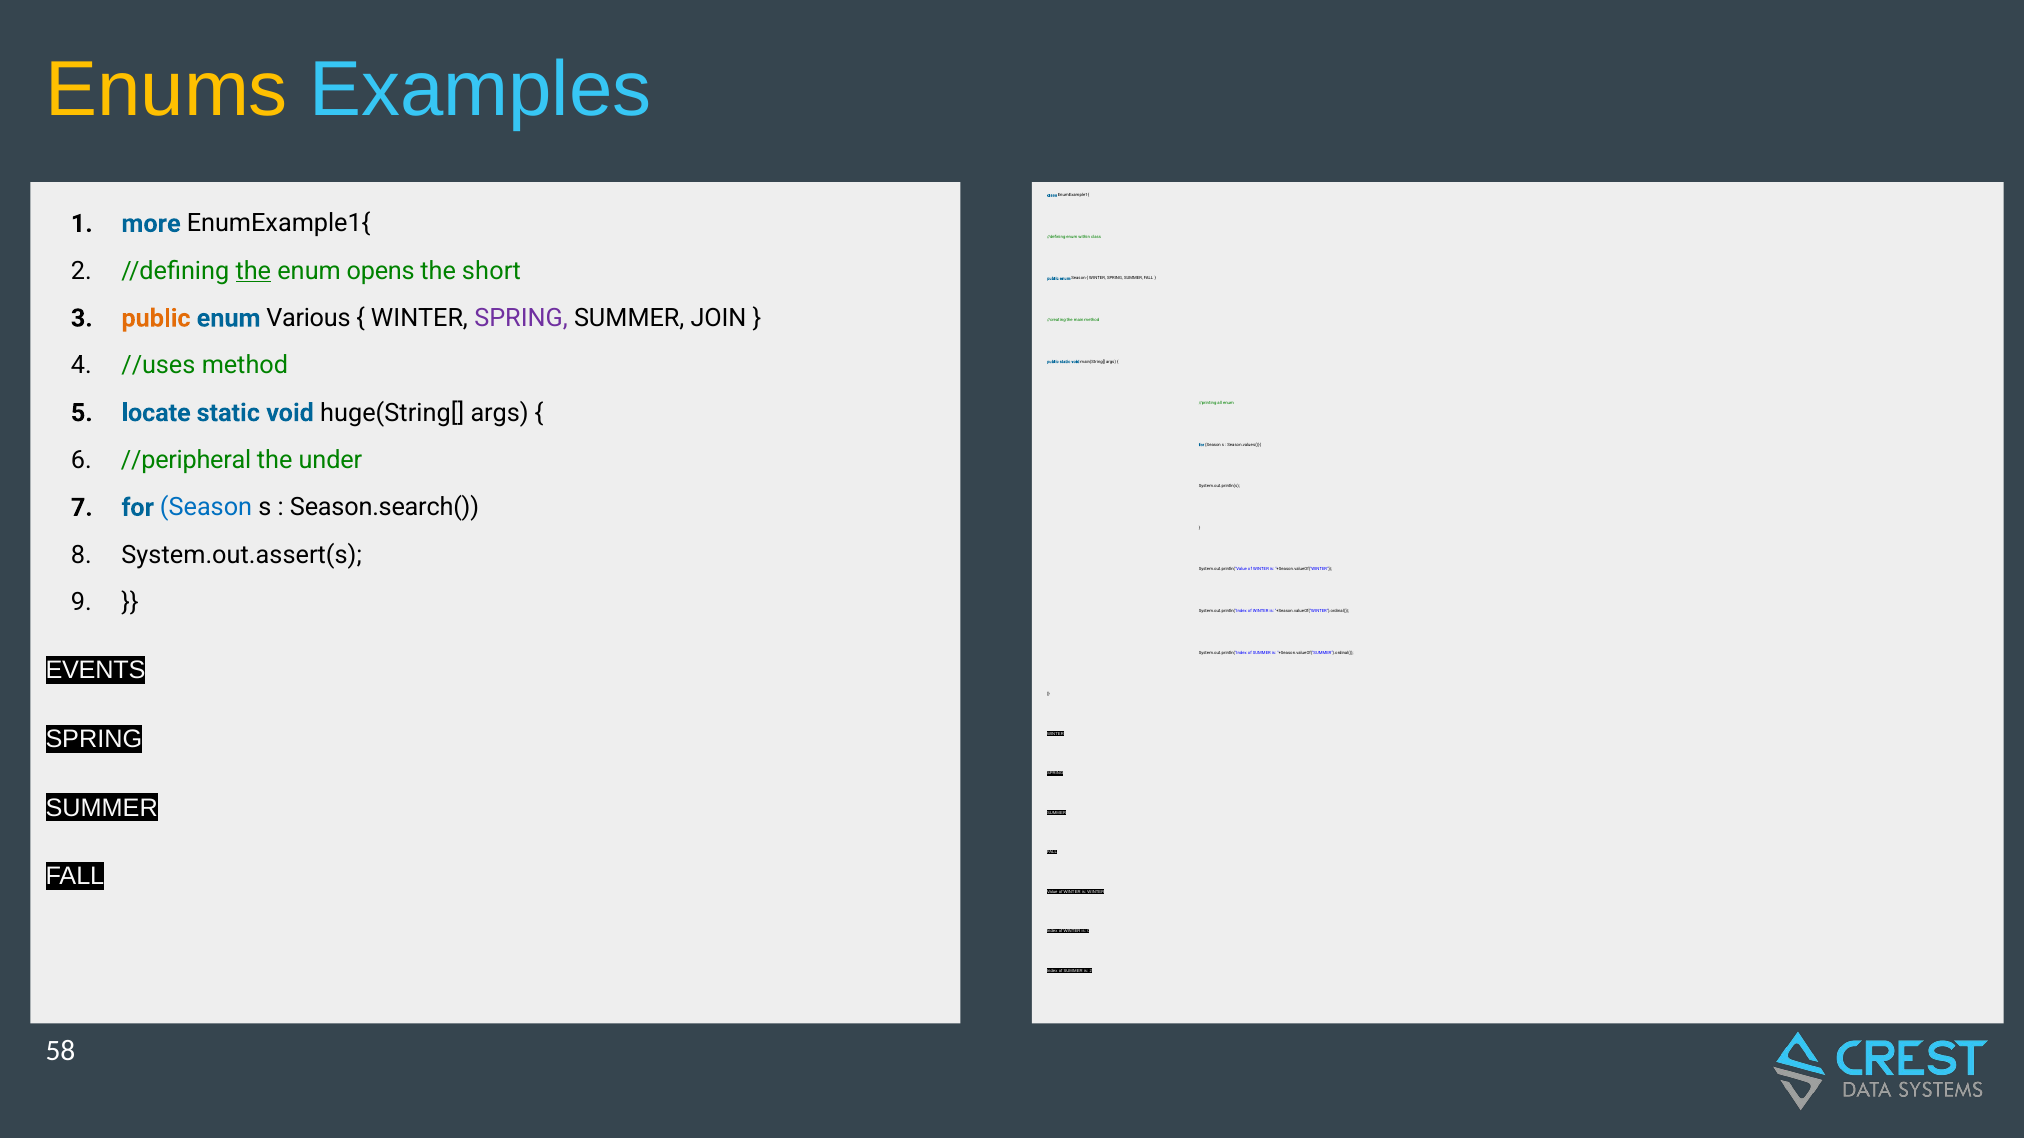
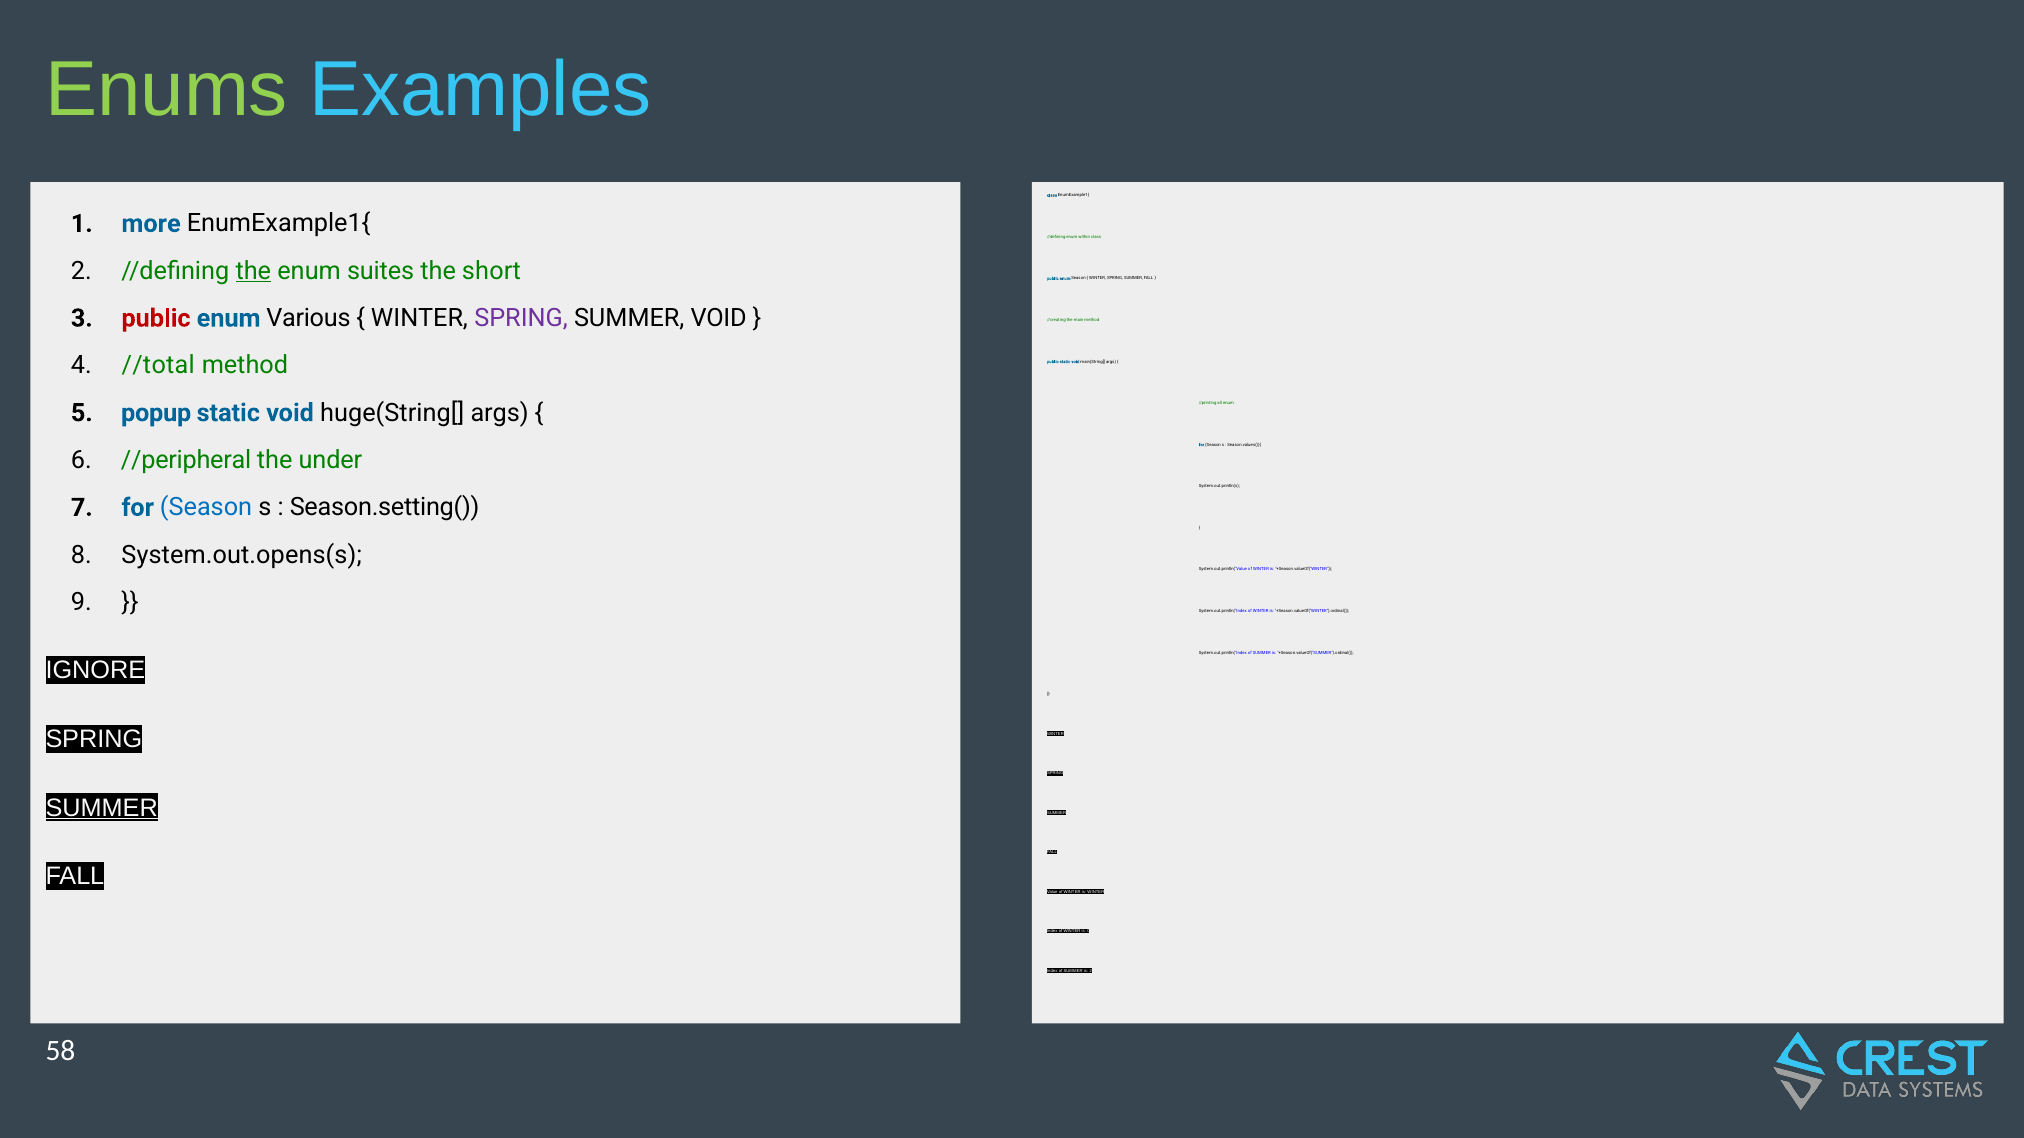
Enums colour: yellow -> light green (167, 90)
opens: opens -> suites (381, 271)
public colour: orange -> red (156, 318)
SUMMER JOIN: JOIN -> VOID (719, 318)
//uses: //uses -> //total (158, 366)
locate: locate -> popup (156, 413)
Season.search(: Season.search( -> Season.setting( (385, 508)
System.out.assert(s: System.out.assert(s -> System.out.opens(s (242, 555)
EVENTS: EVENTS -> IGNORE (95, 671)
SUMMER underline: none -> present (102, 808)
